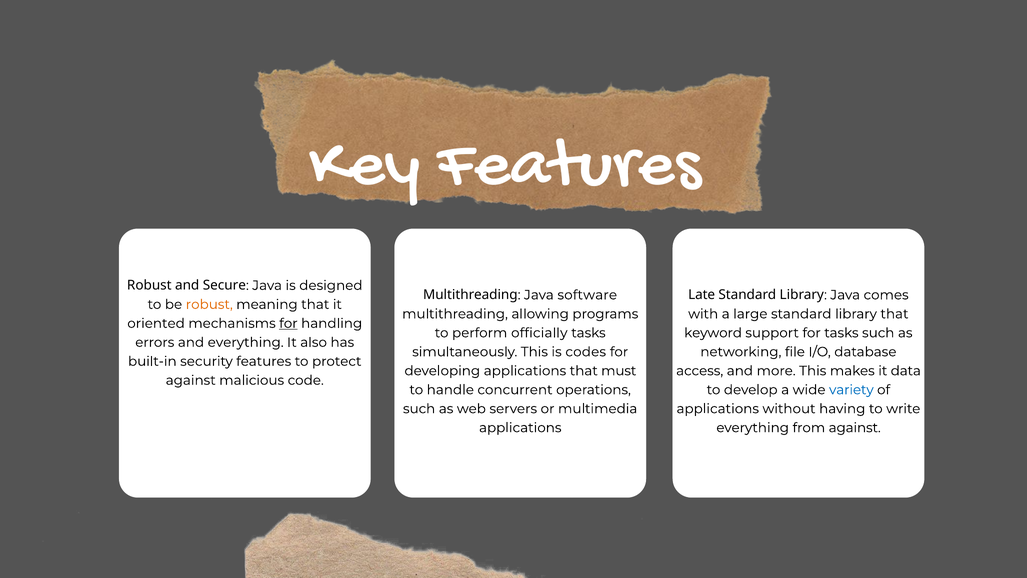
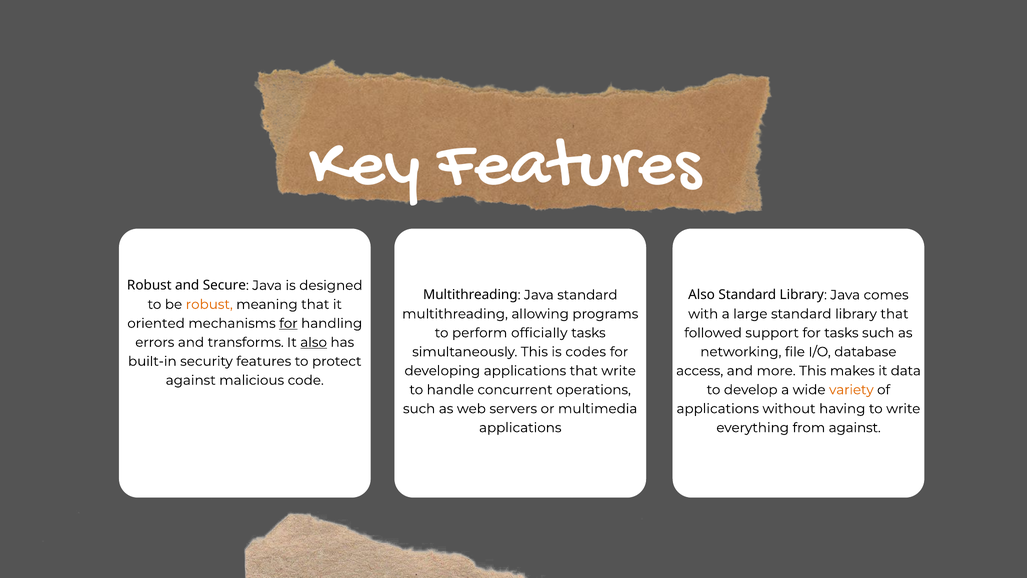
Java software: software -> standard (587, 295)
Late: Late -> Also (702, 295)
keyword: keyword -> followed (713, 333)
and everything: everything -> transforms (246, 342)
also underline: none -> present (314, 342)
that must: must -> write (619, 371)
variety colour: blue -> orange (851, 390)
